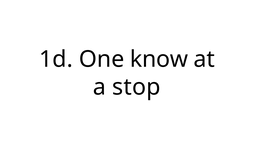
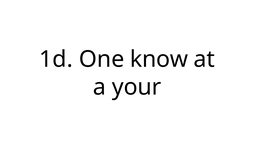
stop: stop -> your (137, 87)
